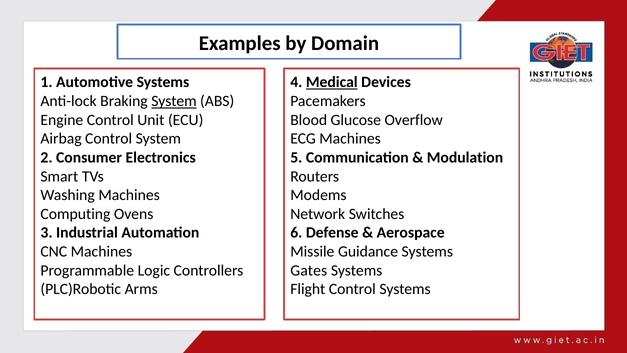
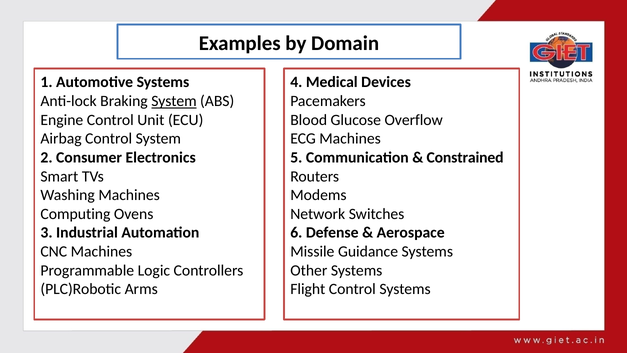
Medical underline: present -> none (332, 82)
Modulation: Modulation -> Constrained (465, 157)
Gates: Gates -> Other (309, 270)
